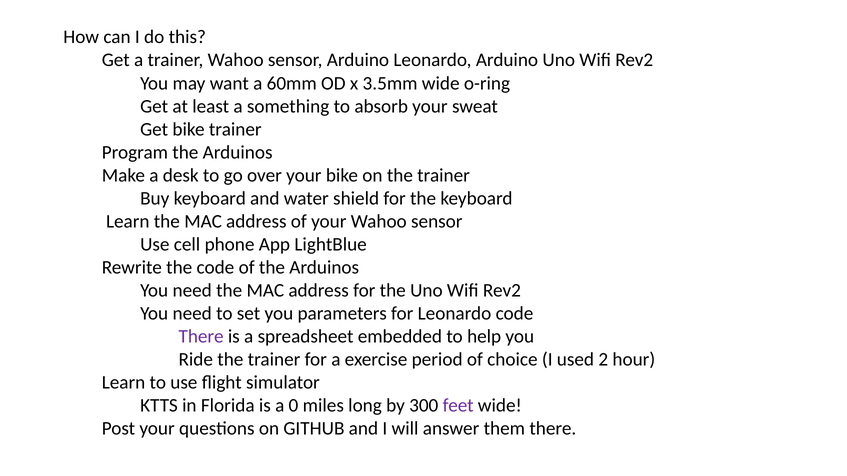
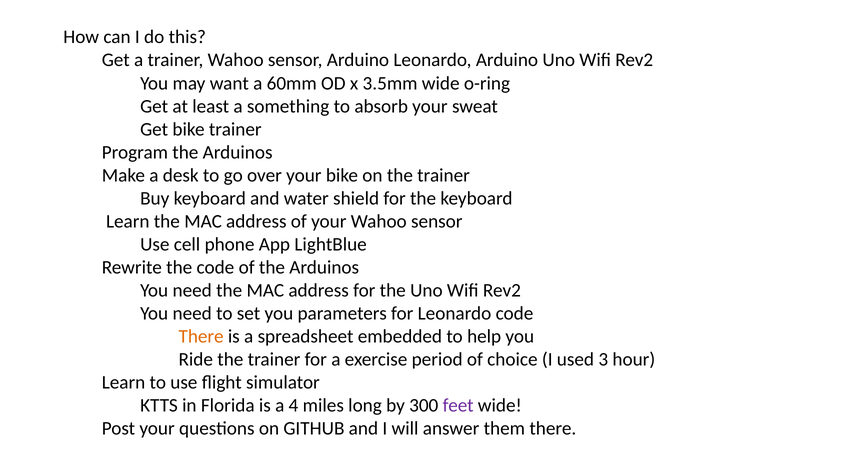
There colour: purple -> orange (201, 337)
2: 2 -> 3 (603, 360)
0: 0 -> 4 (293, 406)
